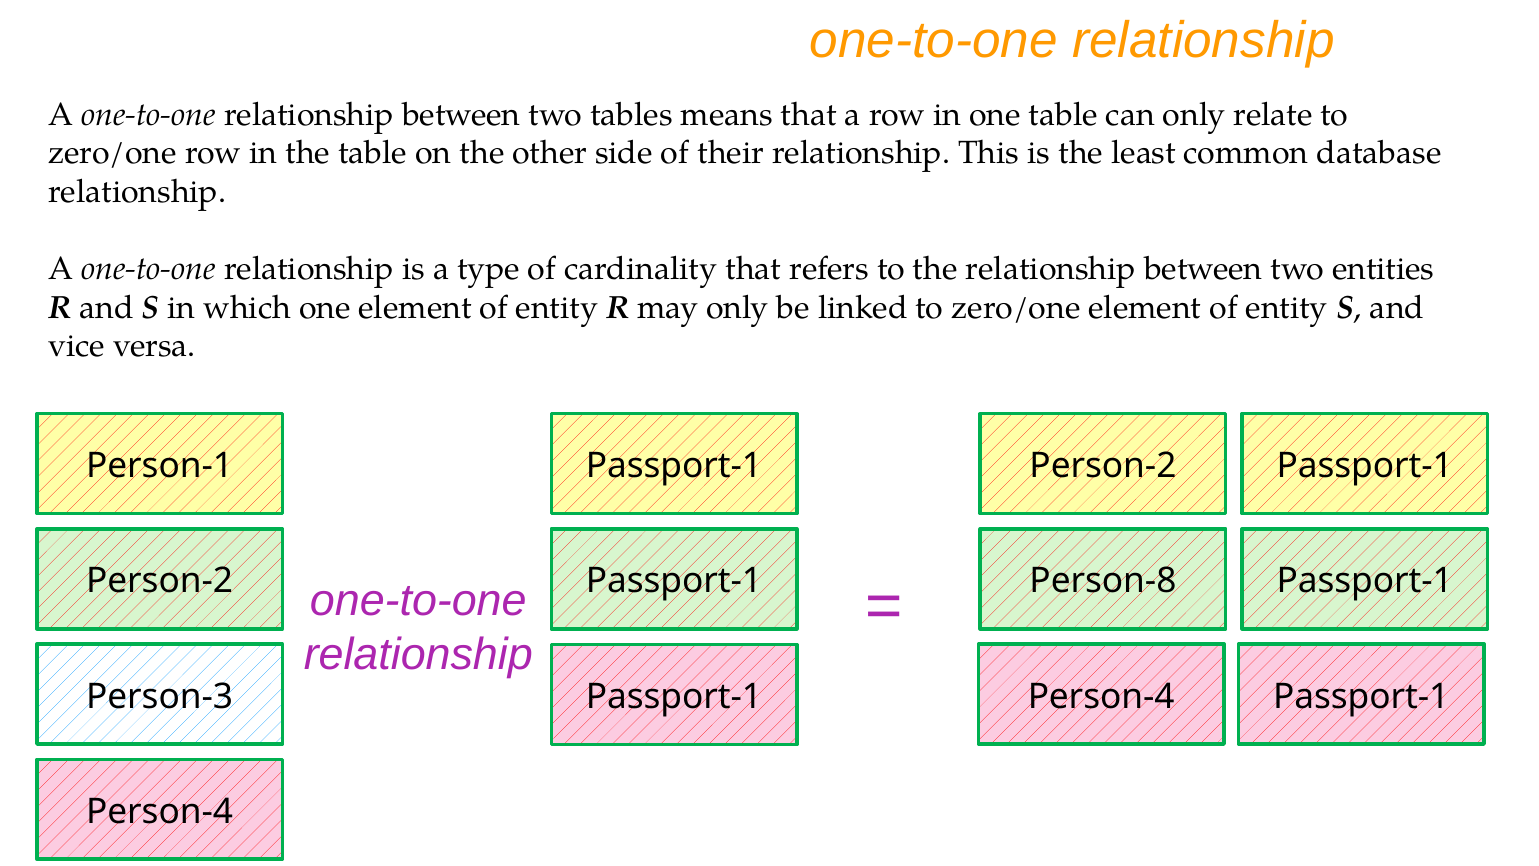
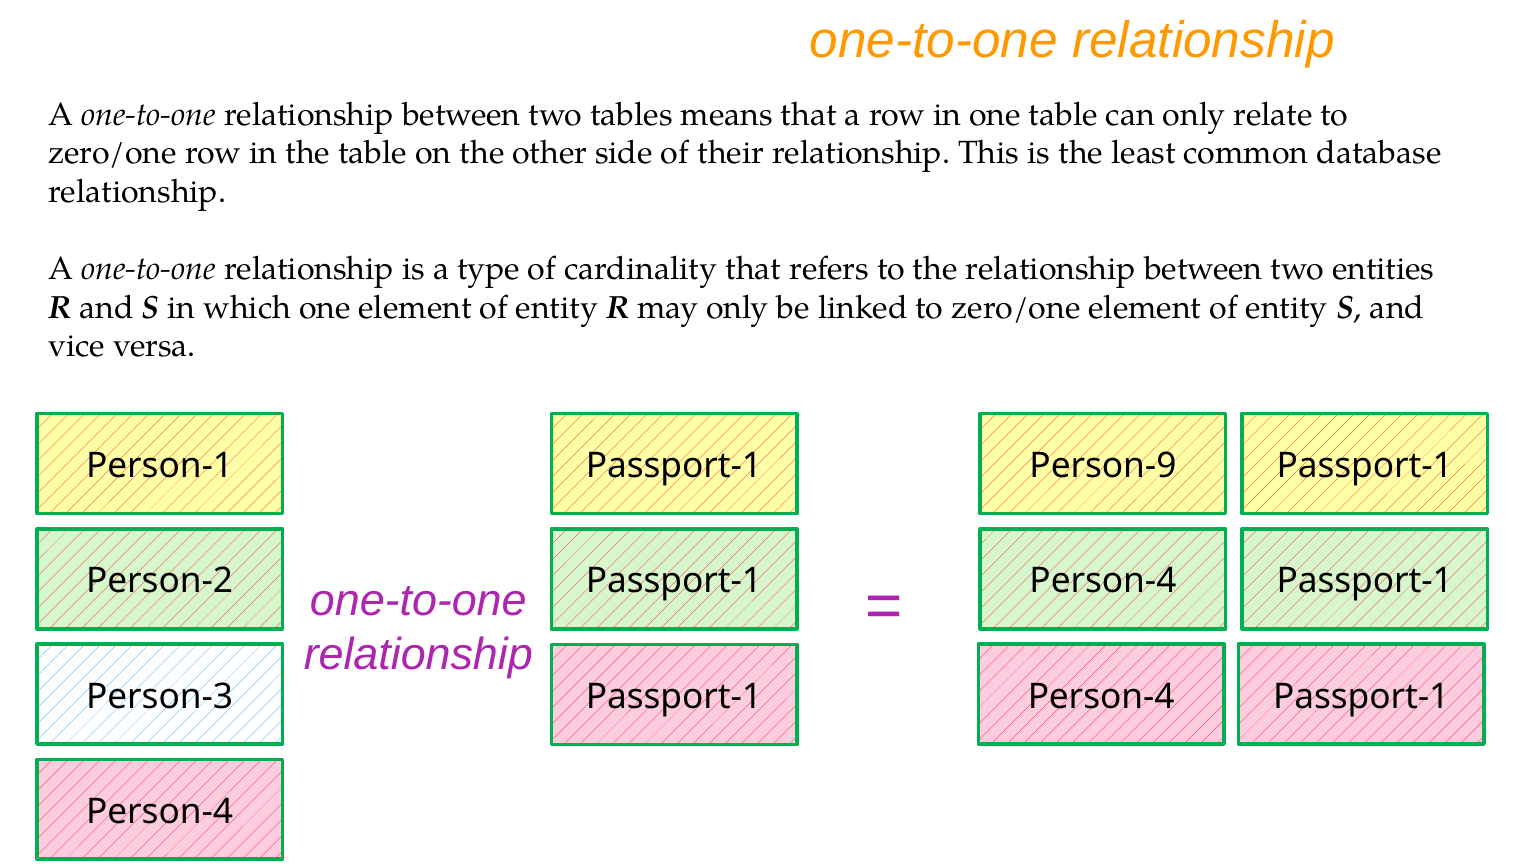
Person-1 Passport-1 Person-2: Person-2 -> Person-9 (1103, 466)
Person-2 Passport-1 Person-8: Person-8 -> Person-4 (1103, 581)
